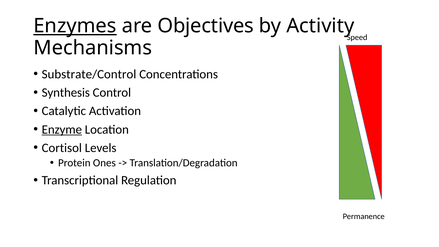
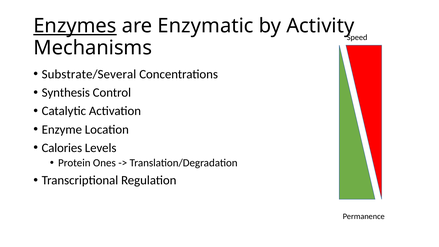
Objectives: Objectives -> Enzymatic (206, 26)
Substrate/Control: Substrate/Control -> Substrate/Several (89, 74)
Enzyme underline: present -> none (62, 129)
Cortisol: Cortisol -> Calories (62, 148)
